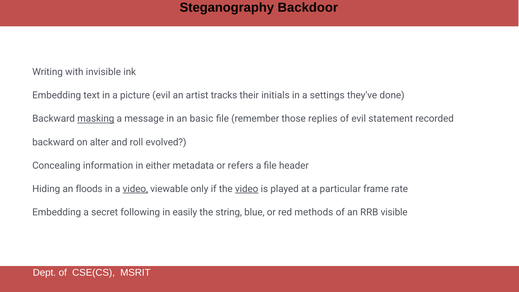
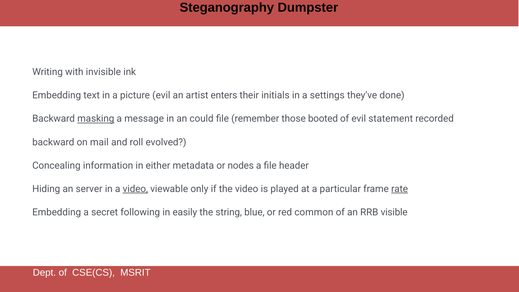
Backdoor: Backdoor -> Dumpster (308, 8)
tracks: tracks -> enters (224, 95)
basic: basic -> could (202, 119)
replies: replies -> booted (323, 119)
alter: alter -> mail (99, 142)
refers: refers -> nodes (241, 165)
floods: floods -> server (89, 189)
video underline: present -> none (247, 189)
rate underline: none -> present (400, 189)
methods: methods -> common (314, 212)
